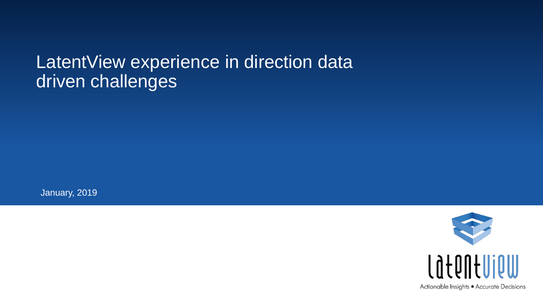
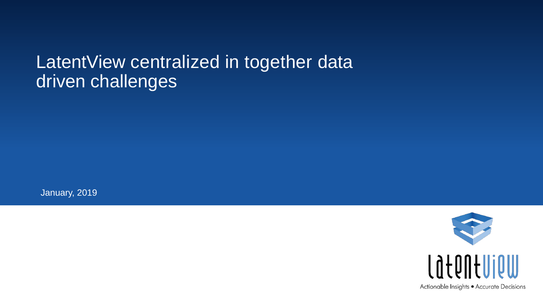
experience: experience -> centralized (175, 62)
direction: direction -> together (278, 62)
